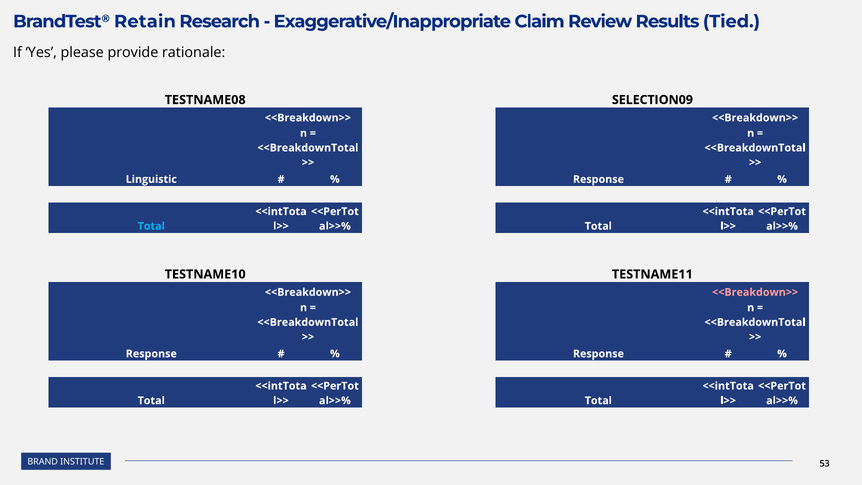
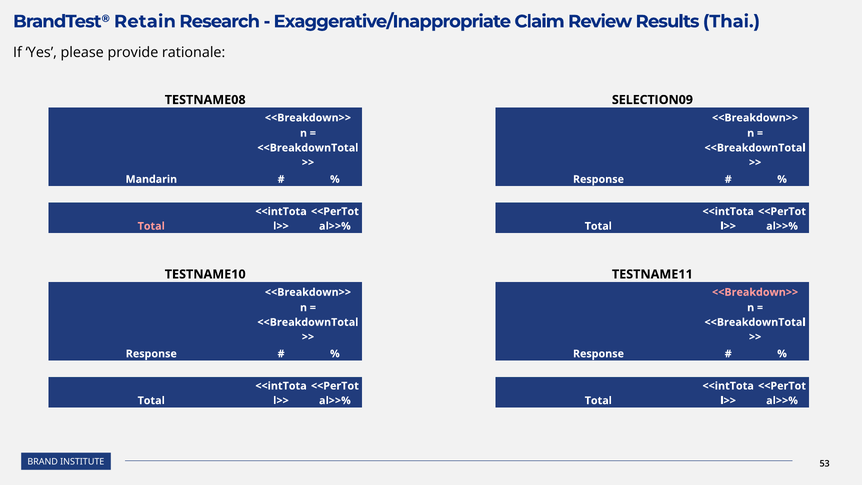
Tied: Tied -> Thai (731, 21)
Linguistic: Linguistic -> Mandarin (151, 179)
Total colour: light blue -> pink (151, 226)
